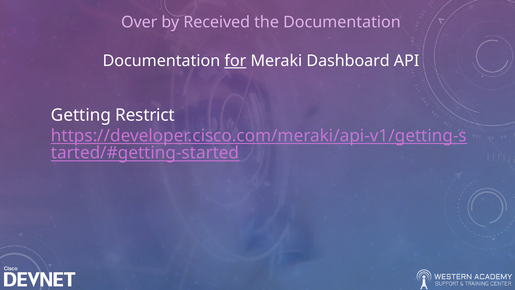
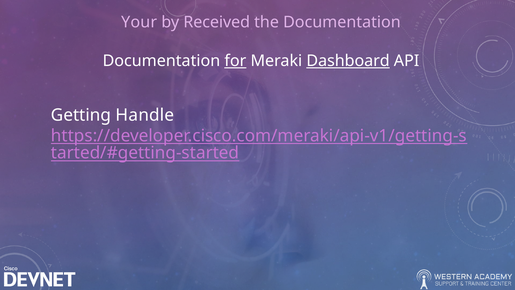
Over: Over -> Your (139, 22)
Dashboard underline: none -> present (348, 61)
Restrict: Restrict -> Handle (145, 115)
